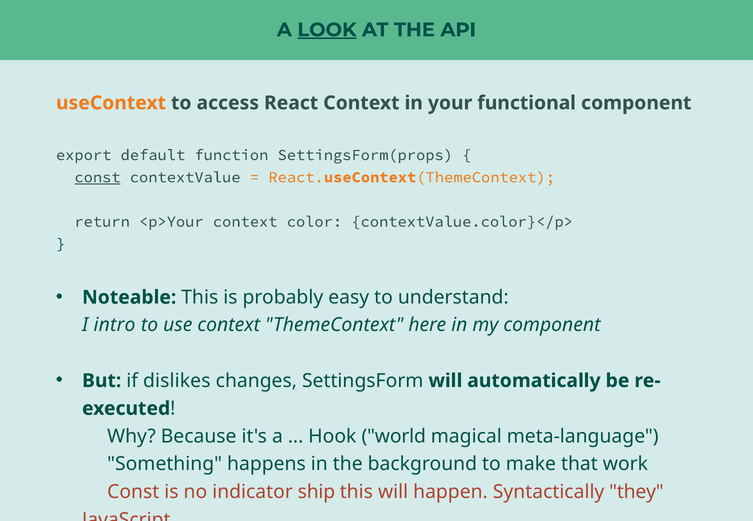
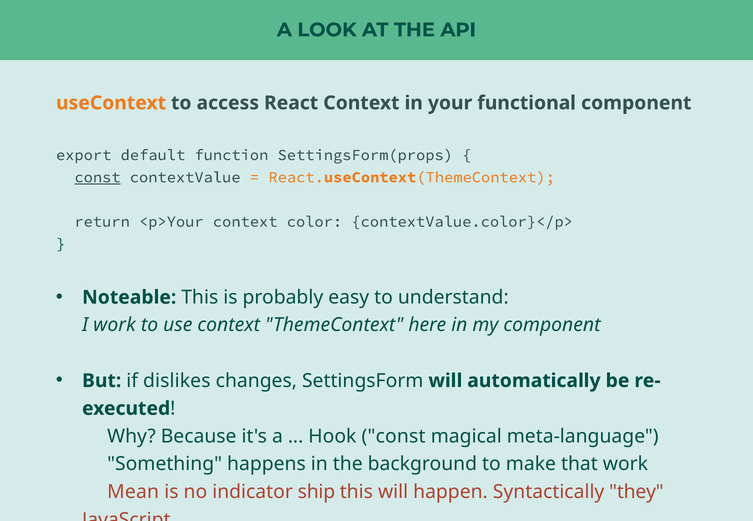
LOOK underline: present -> none (327, 30)
I intro: intro -> work (115, 325)
Hook world: world -> const (394, 437)
Const: Const -> Mean (133, 492)
